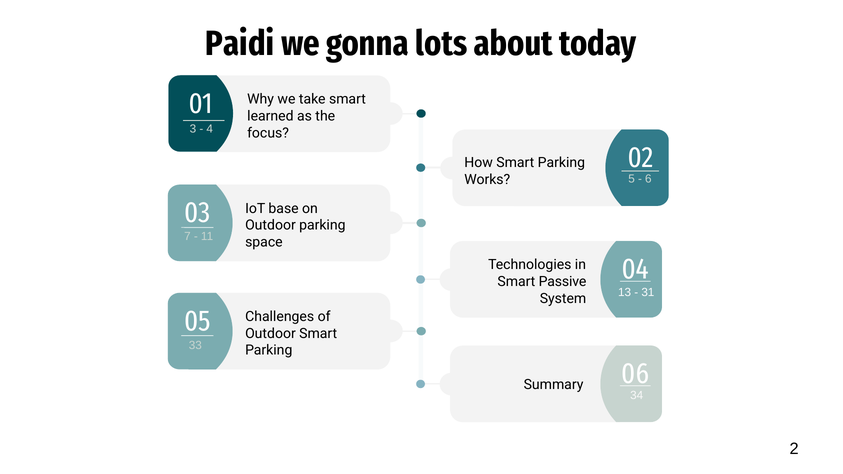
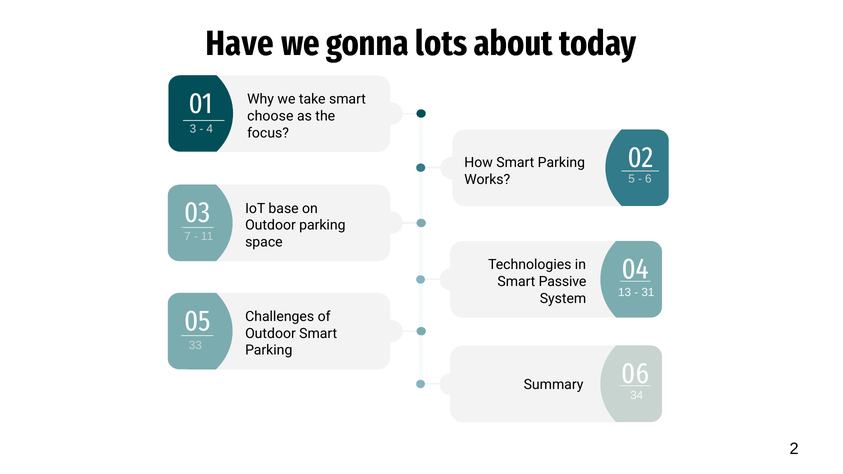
Paidi: Paidi -> Have (240, 44)
learned: learned -> choose (270, 116)
